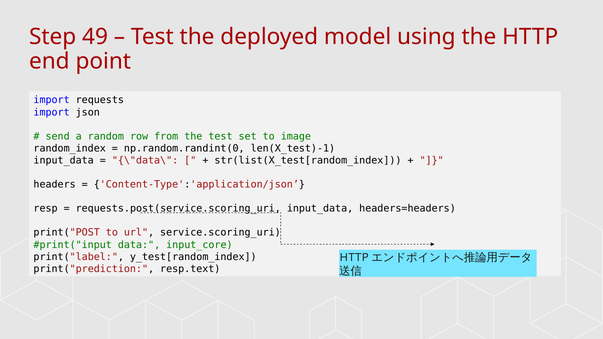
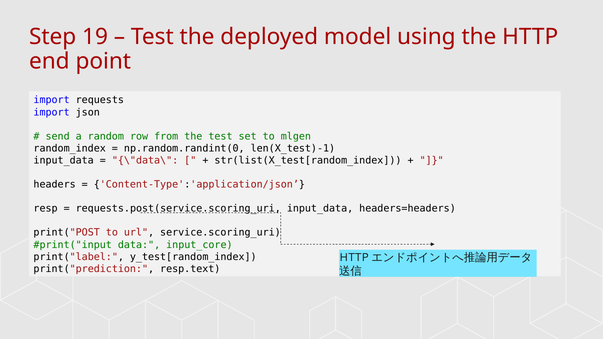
49: 49 -> 19 (95, 37)
image: image -> mlgen (296, 136)
